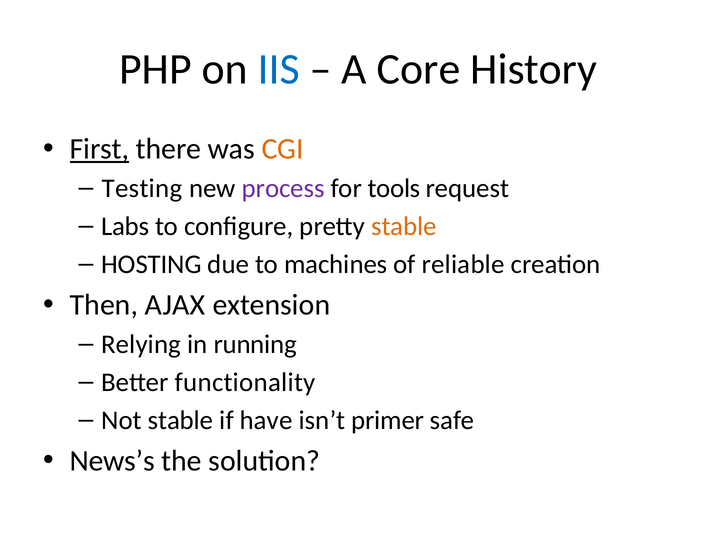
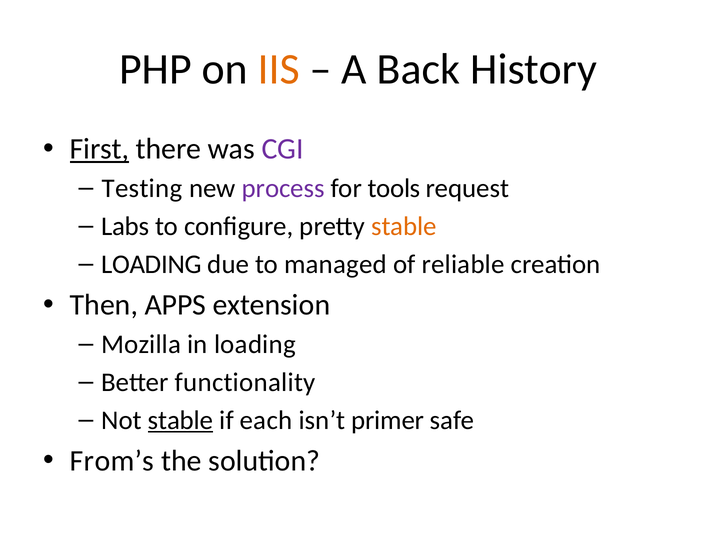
IIS colour: blue -> orange (279, 69)
Core: Core -> Back (419, 69)
CGI colour: orange -> purple (283, 149)
HOSTING: HOSTING -> LOADING (151, 264)
machines: machines -> managed (336, 264)
AJAX: AJAX -> APPS (175, 305)
Relying: Relying -> Mozilla (141, 344)
in running: running -> loading (255, 344)
stable underline: none -> present (181, 420)
have: have -> each (266, 420)
News’s: News’s -> From’s (112, 461)
